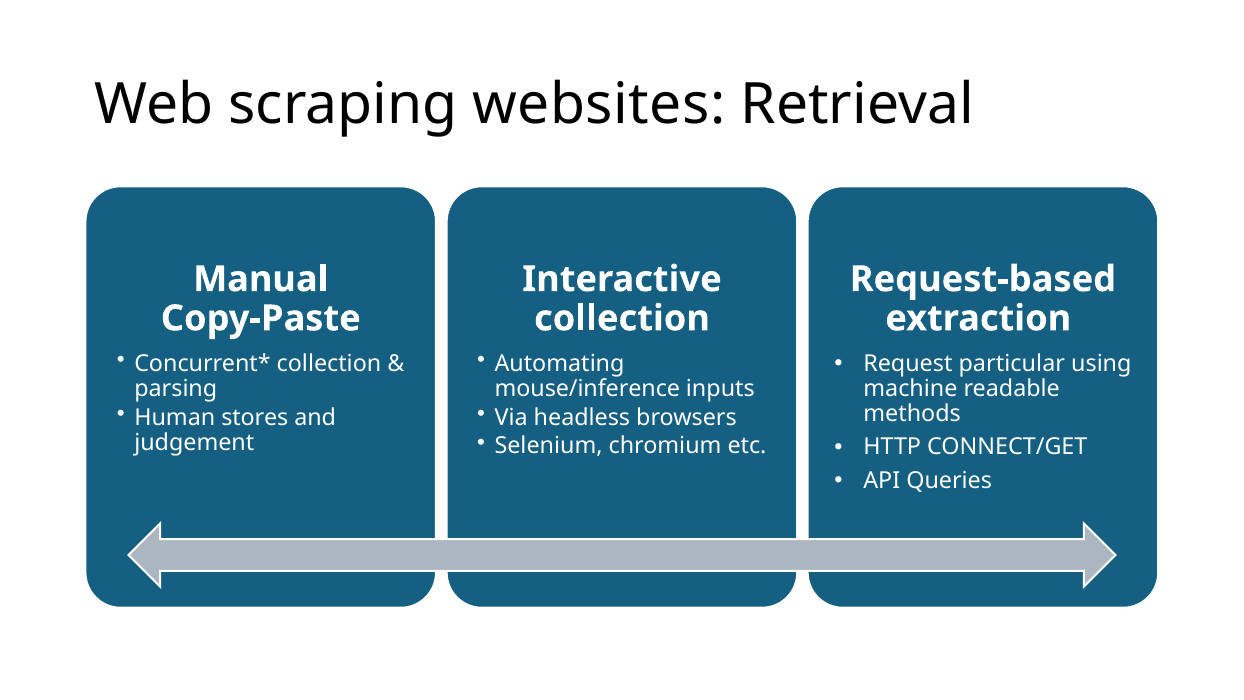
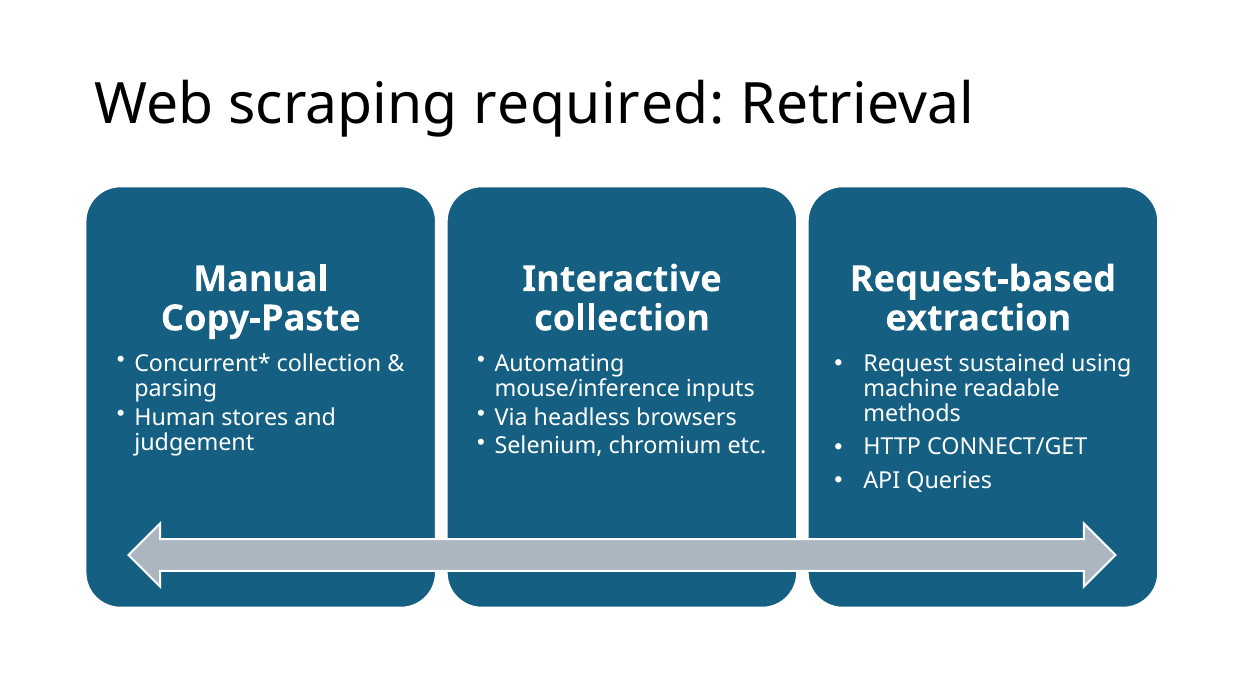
websites: websites -> required (599, 104)
particular: particular -> sustained (1012, 363)
